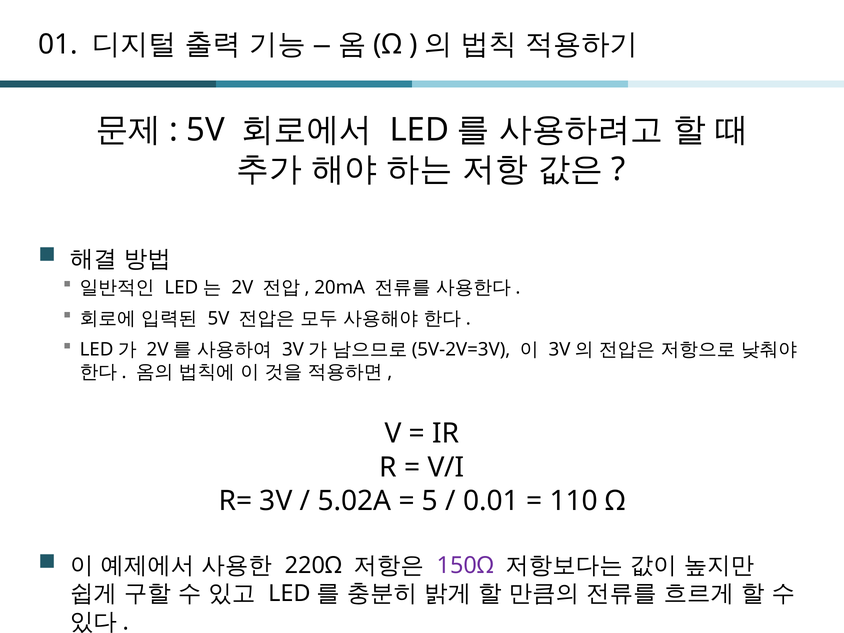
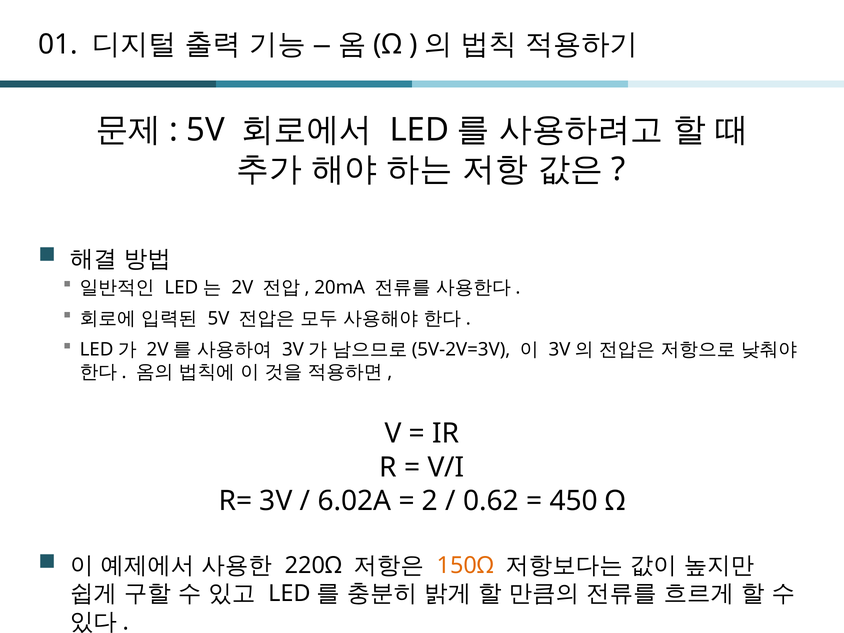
5.02A: 5.02A -> 6.02A (354, 501)
5: 5 -> 2 (430, 501)
0.01: 0.01 -> 0.62 (491, 501)
110: 110 -> 450 (574, 501)
150Ω colour: purple -> orange (465, 566)
